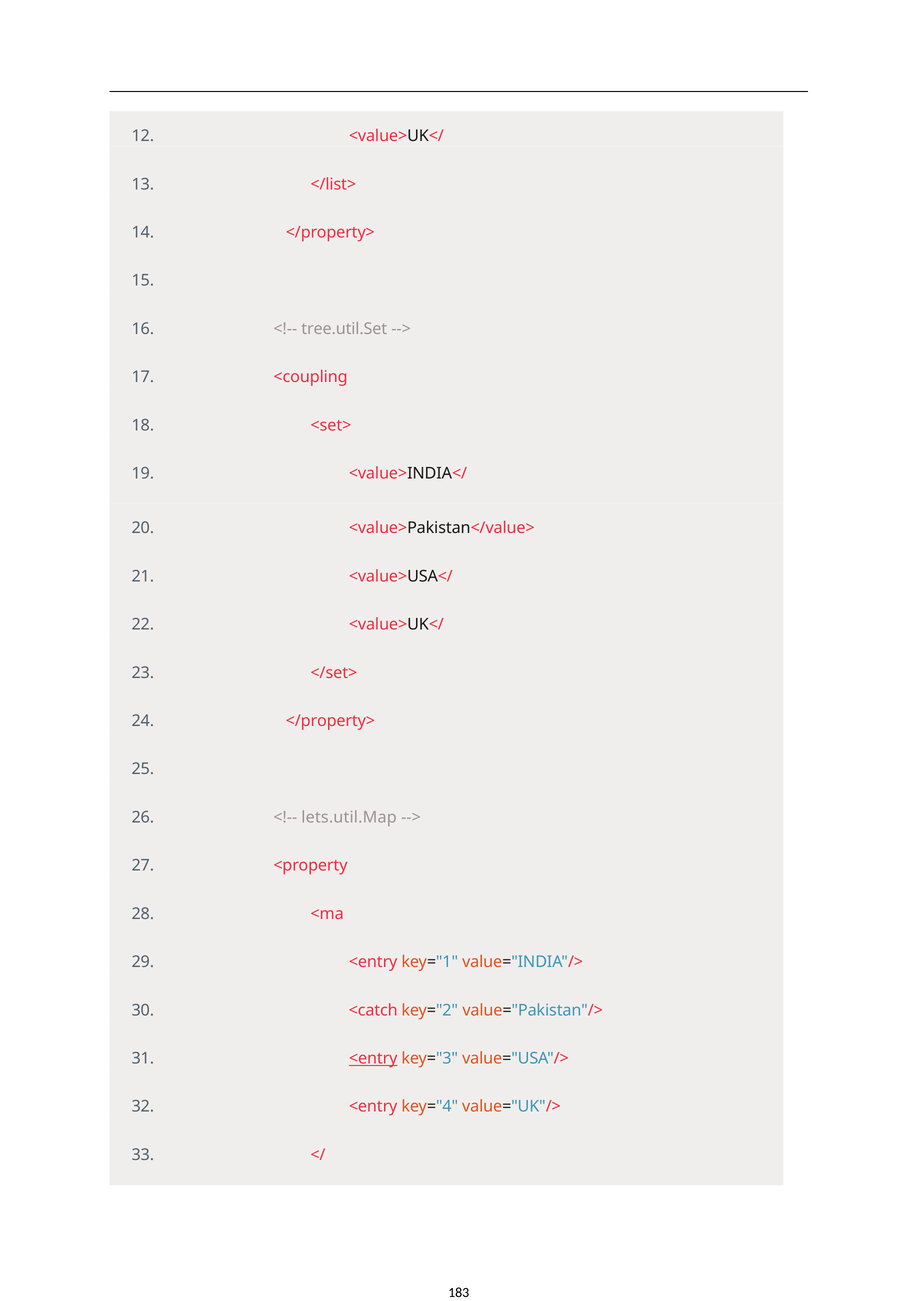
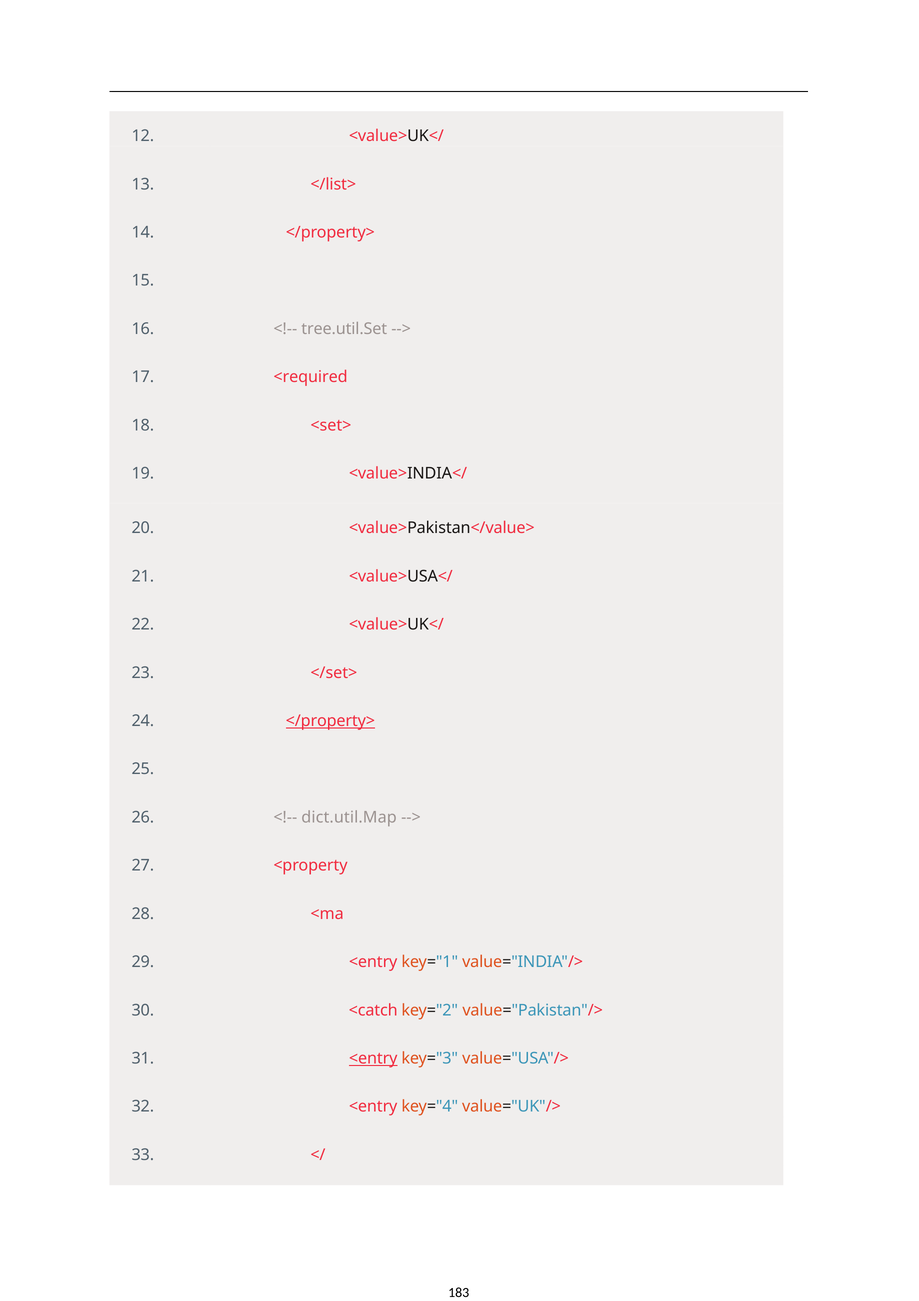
<coupling: <coupling -> <required (311, 377)
</property> underline: none -> present (330, 721)
lets.util.Map: lets.util.Map -> dict.util.Map (349, 817)
